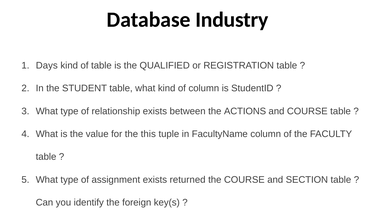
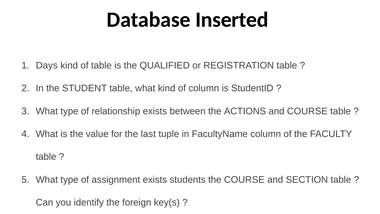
Industry: Industry -> Inserted (232, 20)
this: this -> last (148, 134)
returned: returned -> students (188, 179)
